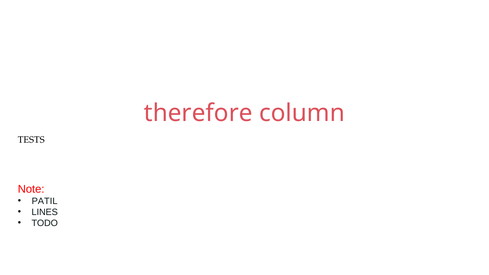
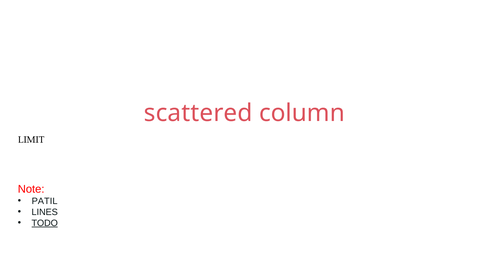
therefore: therefore -> scattered (198, 113)
TESTS: TESTS -> LIMIT (31, 140)
TODO underline: none -> present (45, 223)
